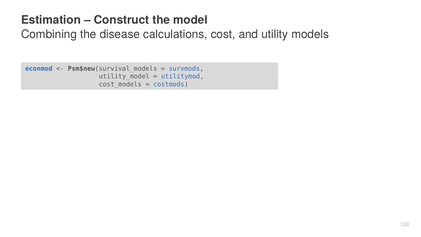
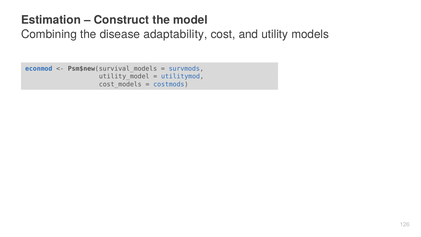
calculations: calculations -> adaptability (175, 34)
